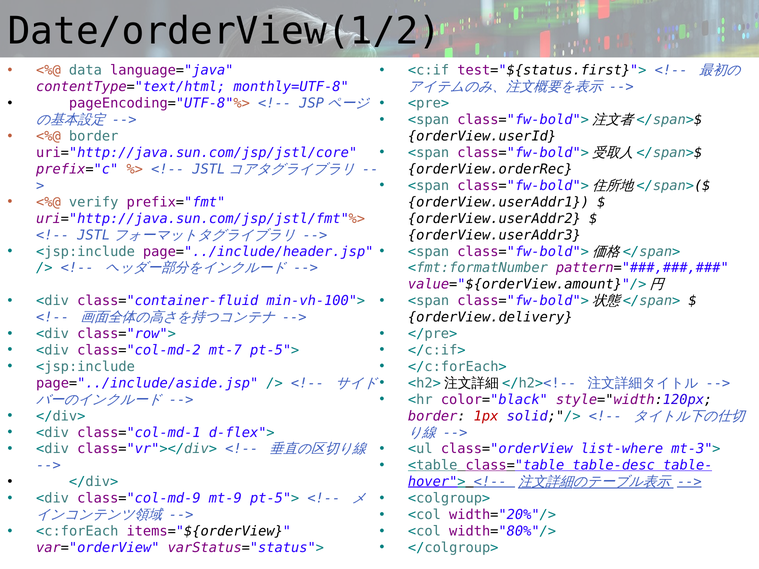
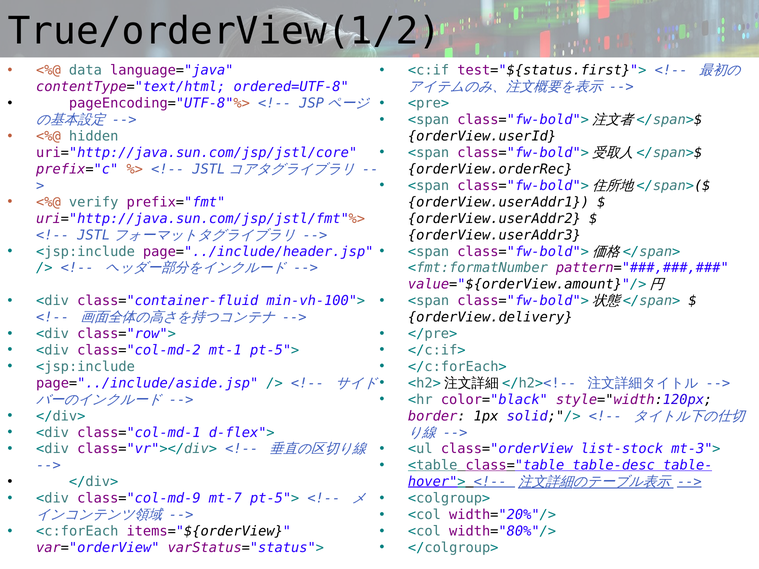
Date/orderView(1/2: Date/orderView(1/2 -> True/orderView(1/2 (224, 31)
monthly=UTF-8: monthly=UTF-8 -> ordered=UTF-8 (291, 87)
border: border -> hidden (94, 136)
mt-7: mt-7 -> mt-1 (225, 350)
1px colour: red -> black (486, 416)
list-where: list-where -> list-stock (622, 449)
mt-9: mt-9 -> mt-7 (225, 499)
